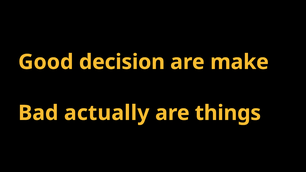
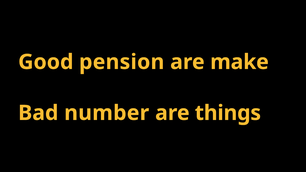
decision: decision -> pension (122, 62)
actually: actually -> number (107, 113)
